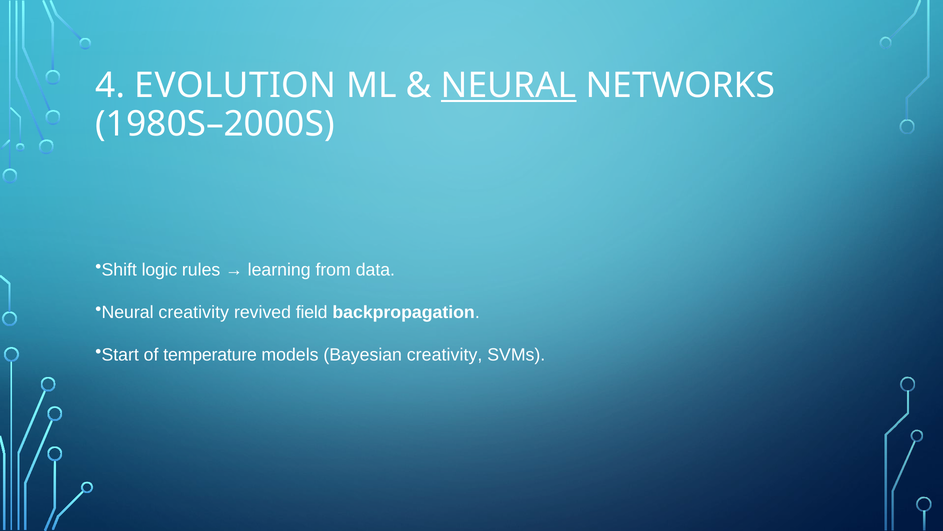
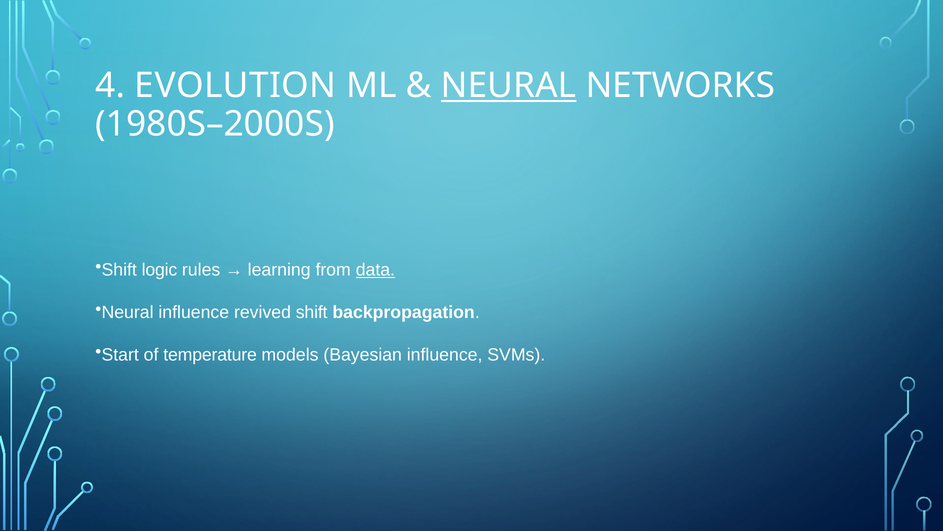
data underline: none -> present (375, 270)
Neural creativity: creativity -> influence (194, 312)
revived field: field -> shift (312, 312)
Bayesian creativity: creativity -> influence (445, 355)
